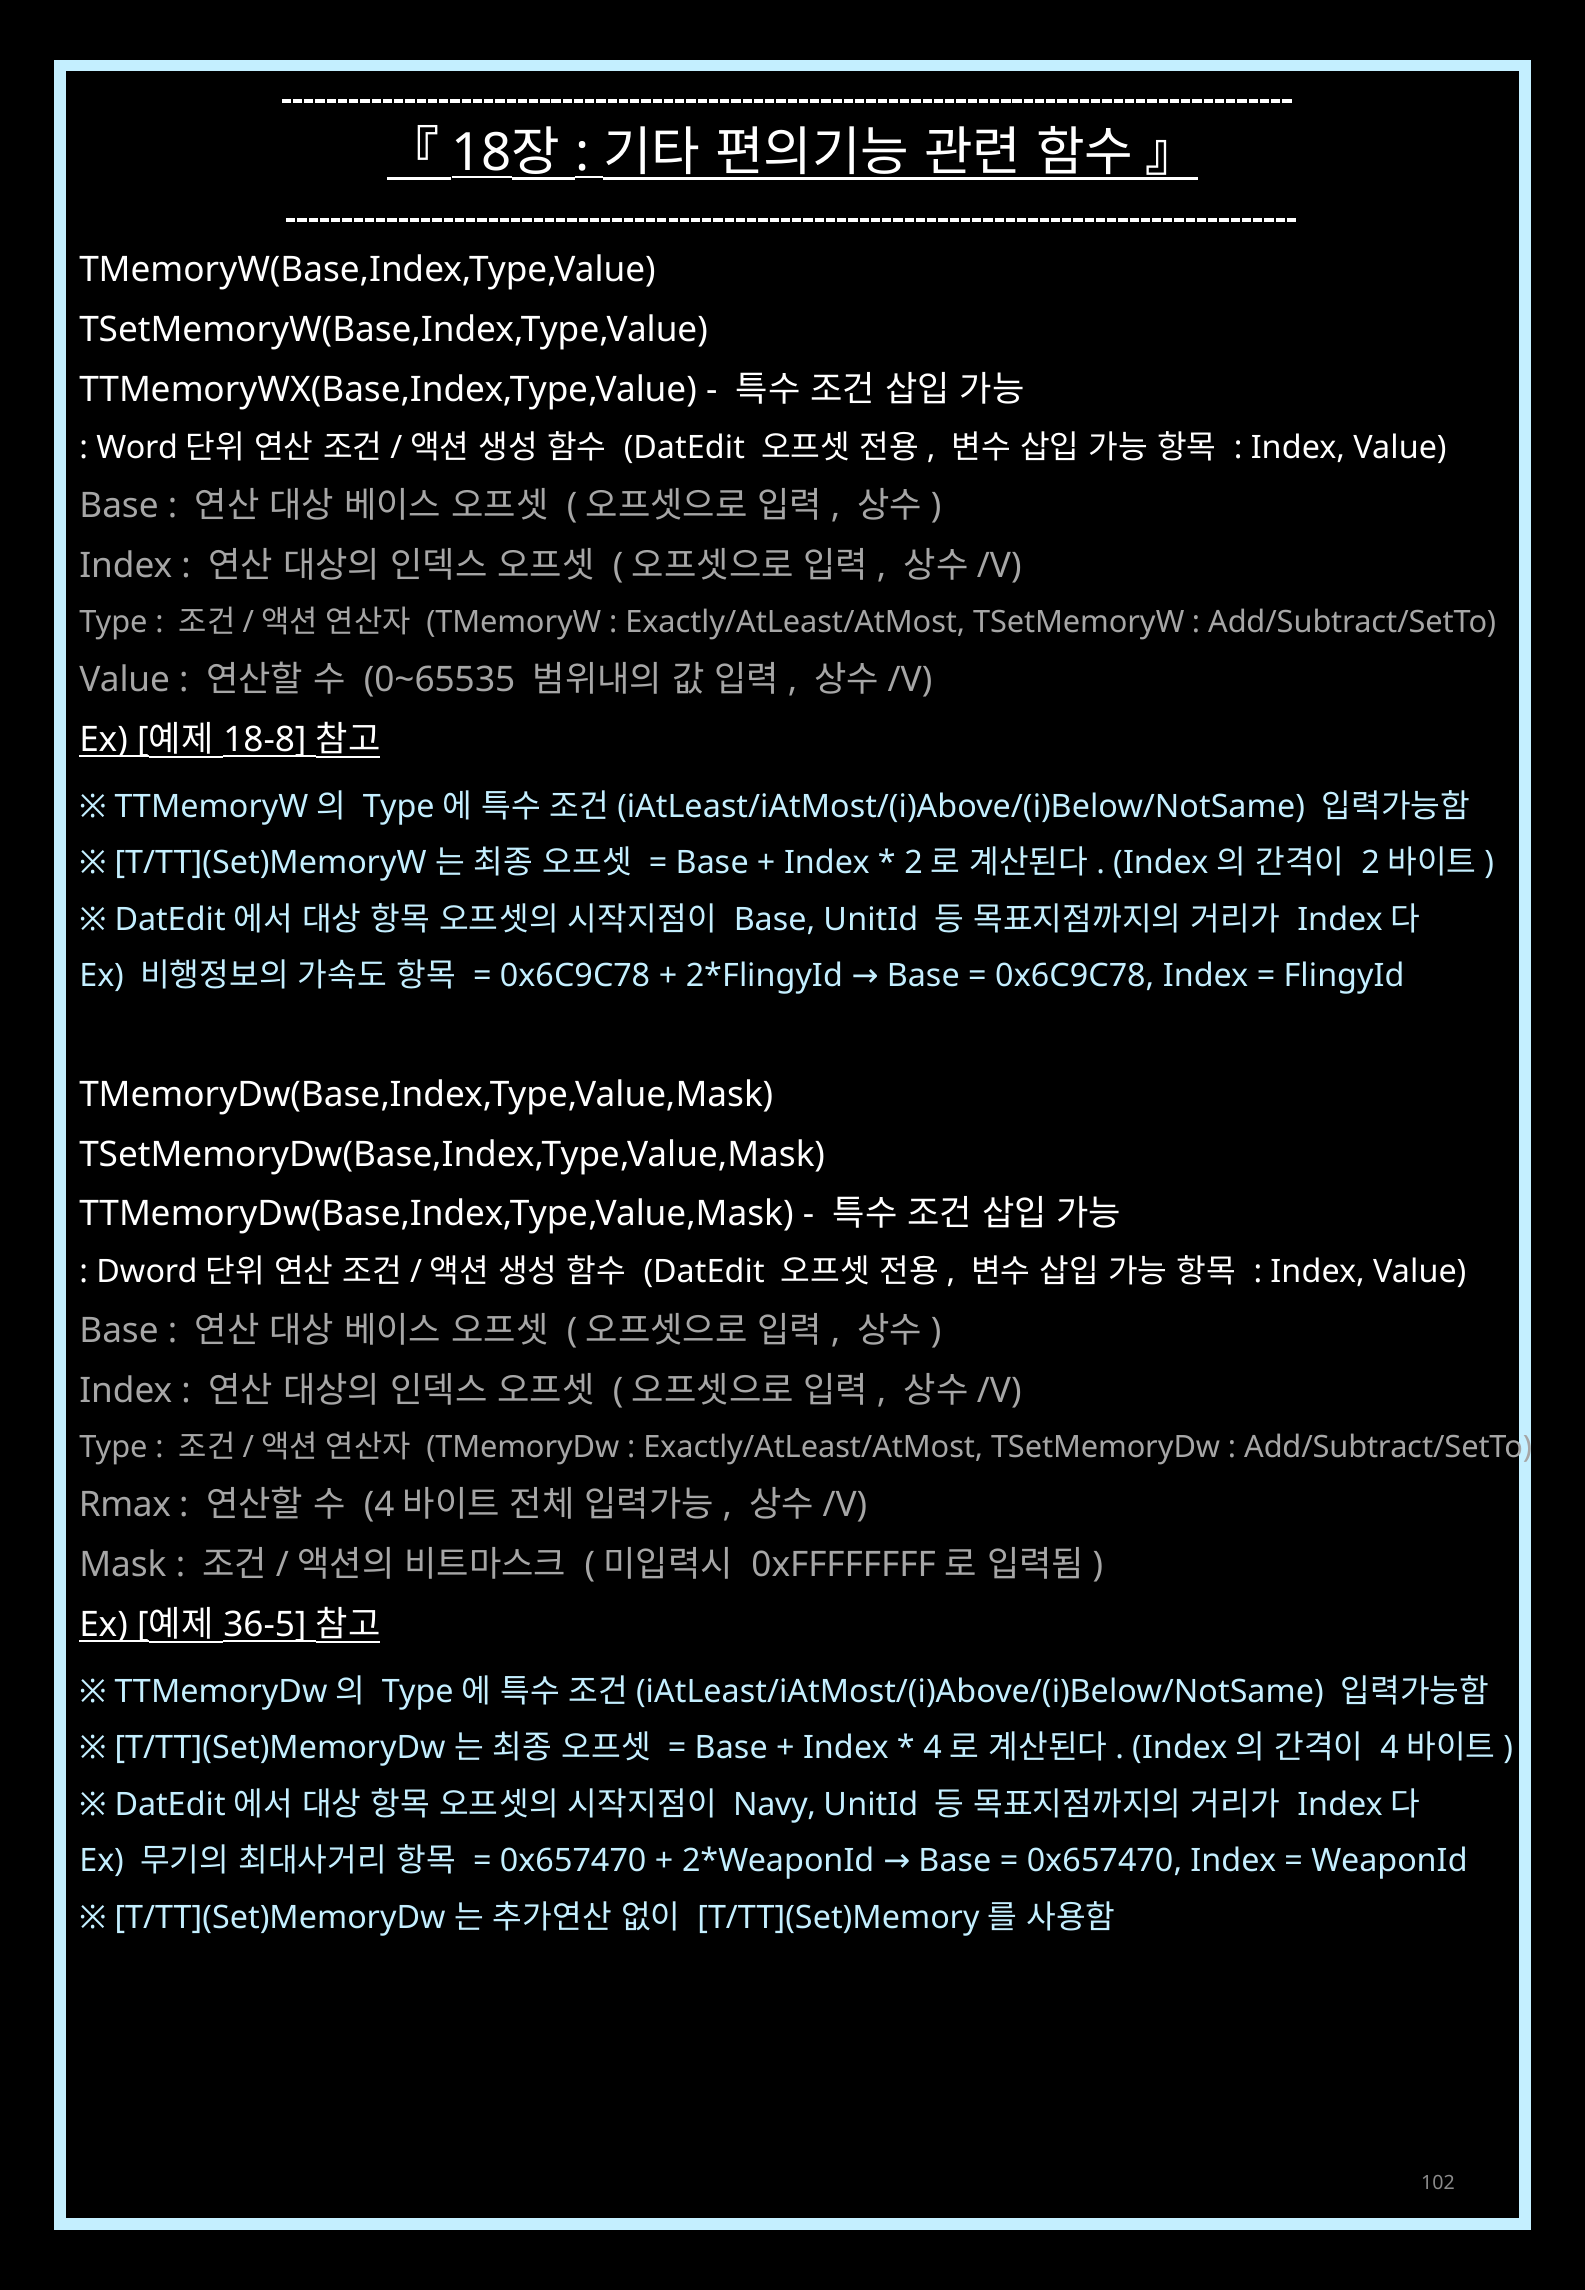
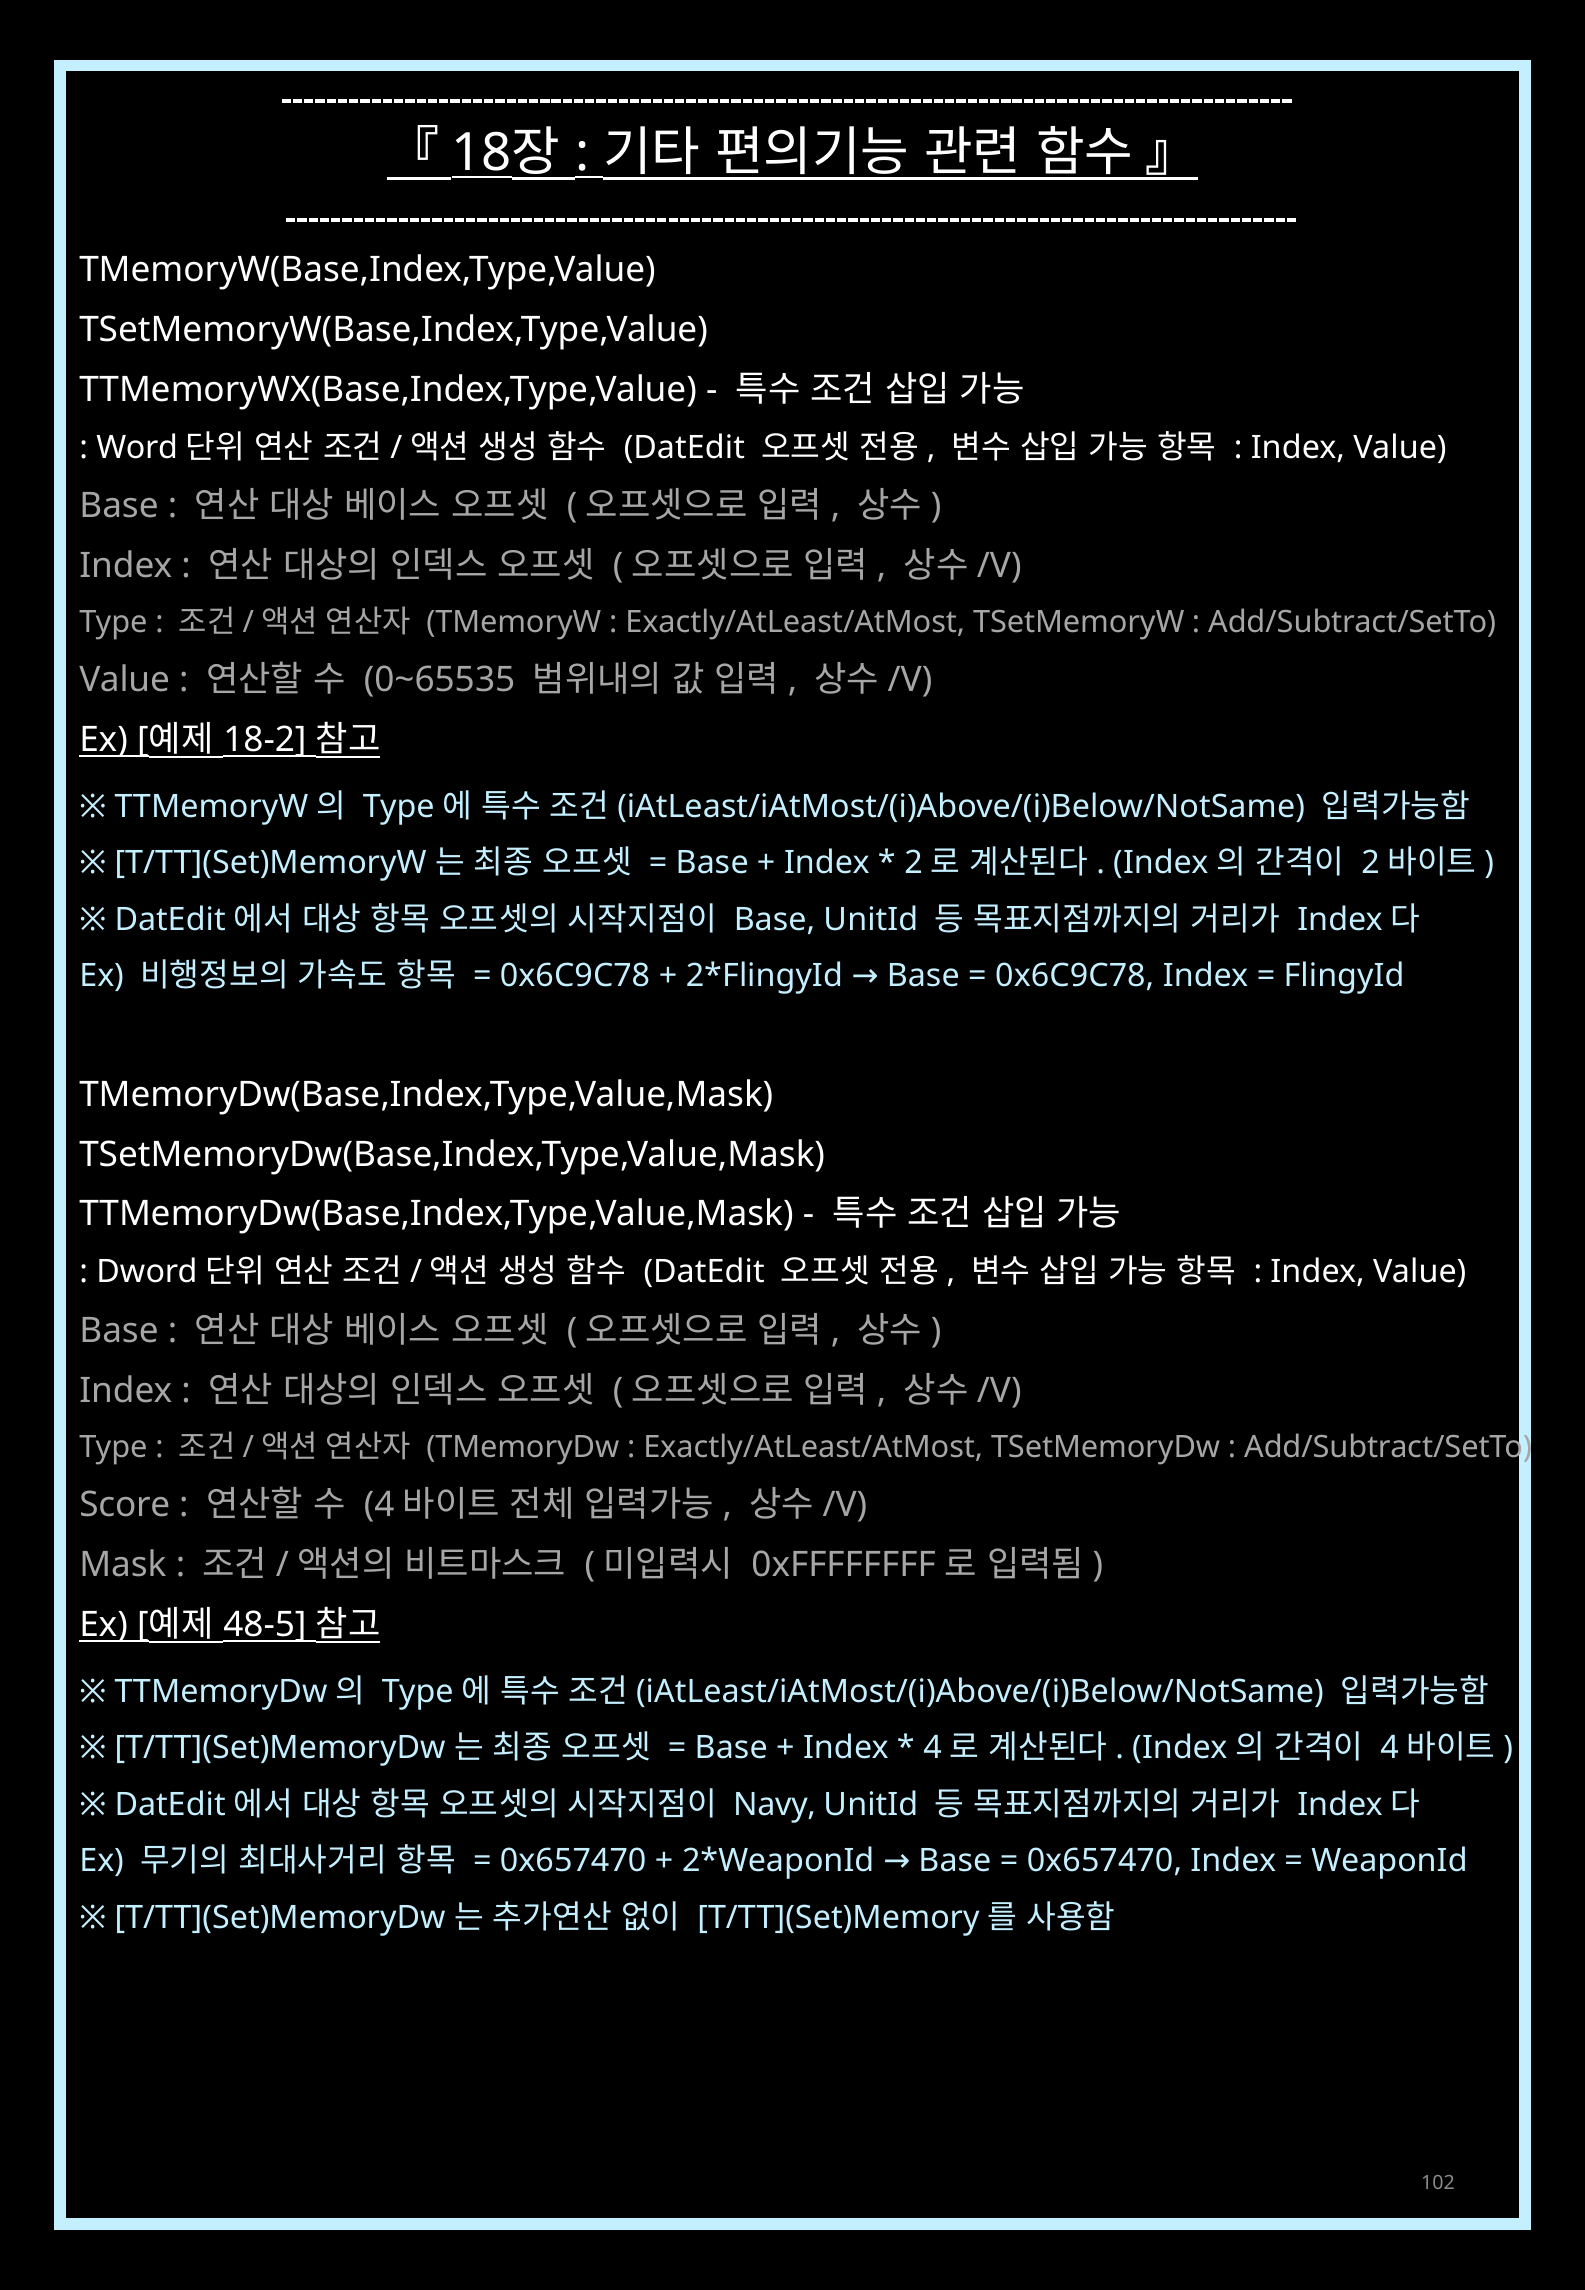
18-8: 18-8 -> 18-2 (265, 740)
Rmax: Rmax -> Score (125, 1505)
36-5: 36-5 -> 48-5 (265, 1625)
